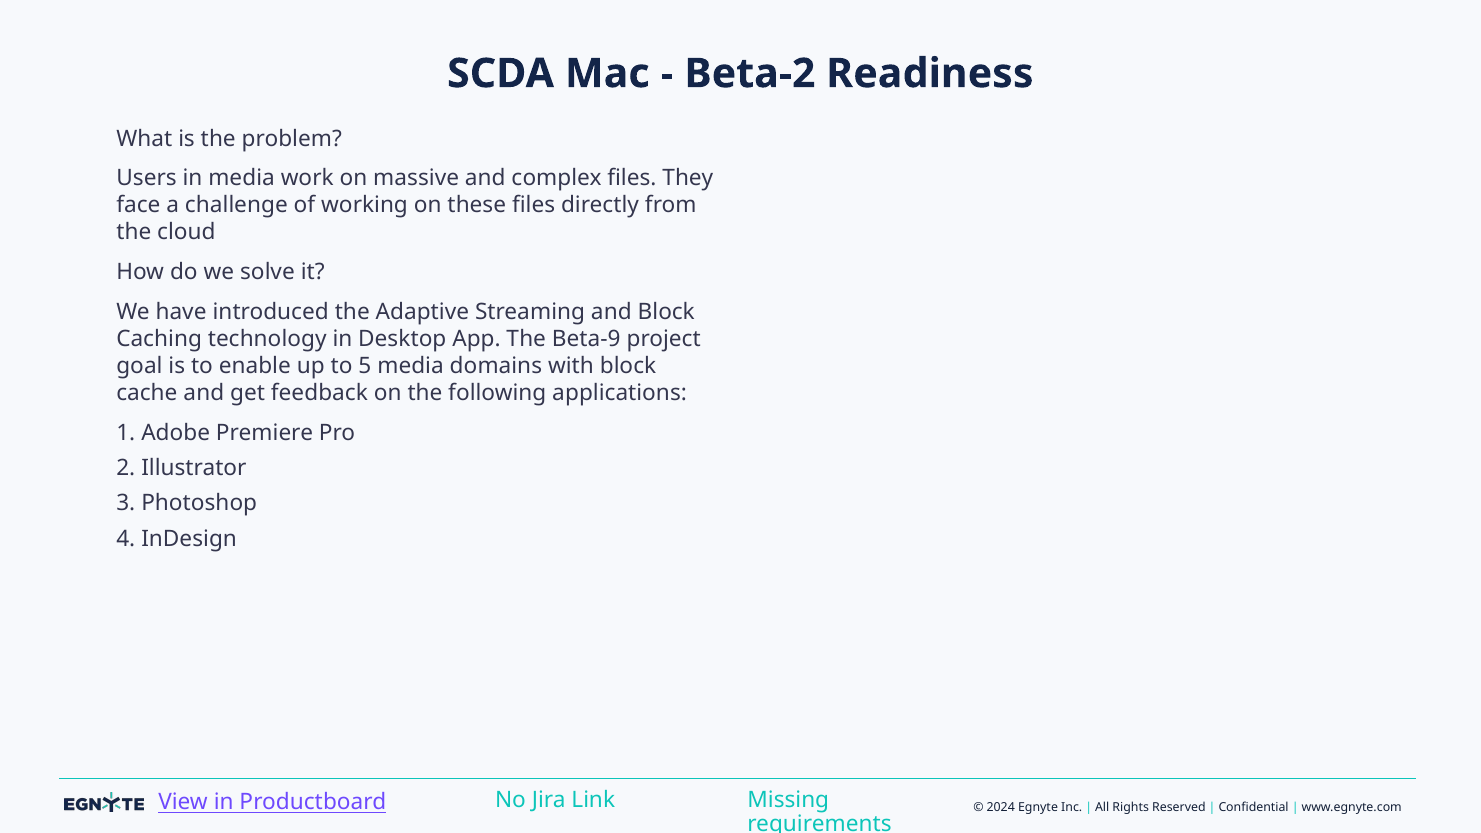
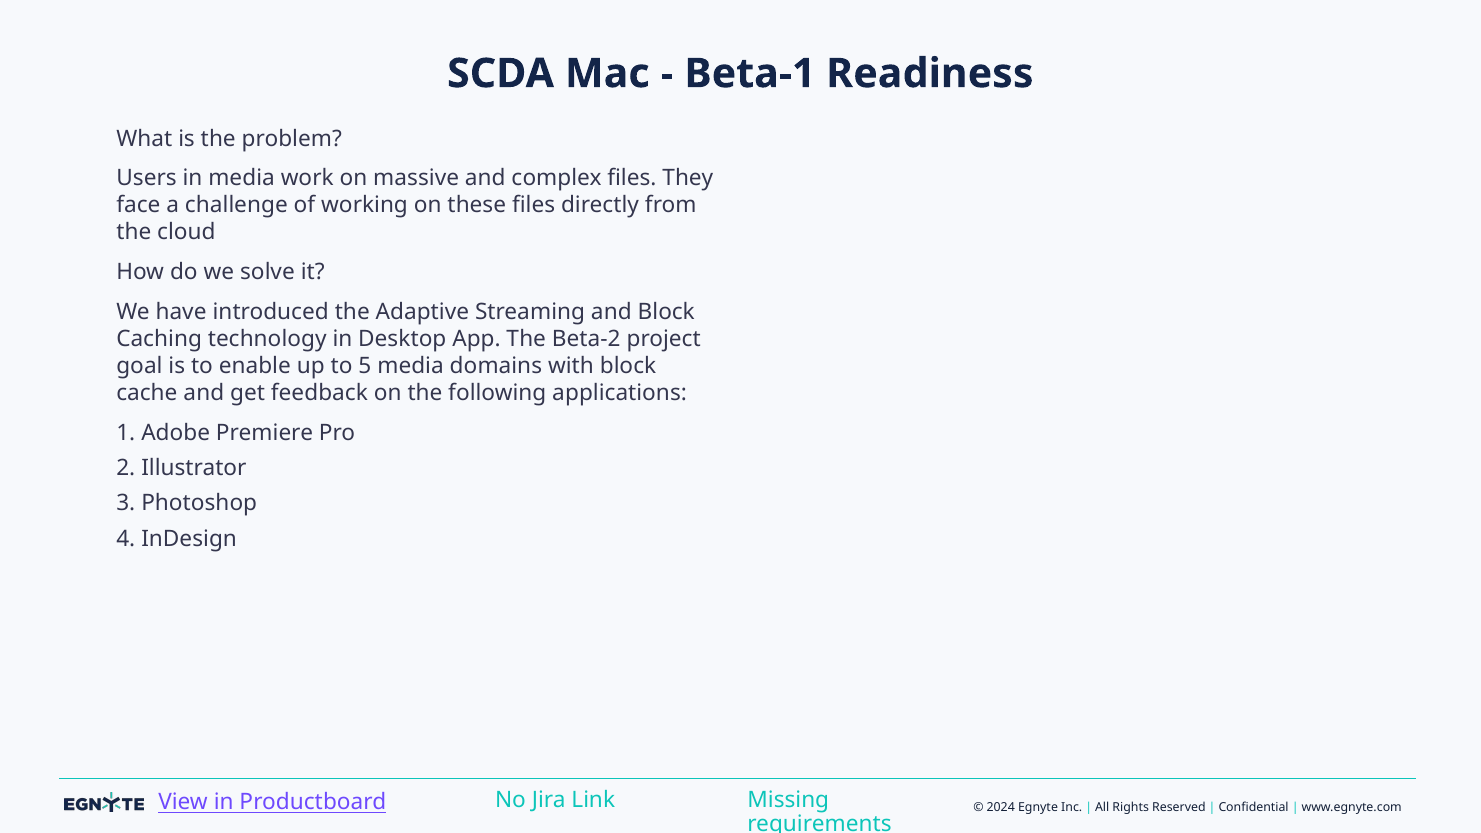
Beta-2: Beta-2 -> Beta-1 (750, 74)
Beta-9: Beta-9 -> Beta-2 (586, 339)
